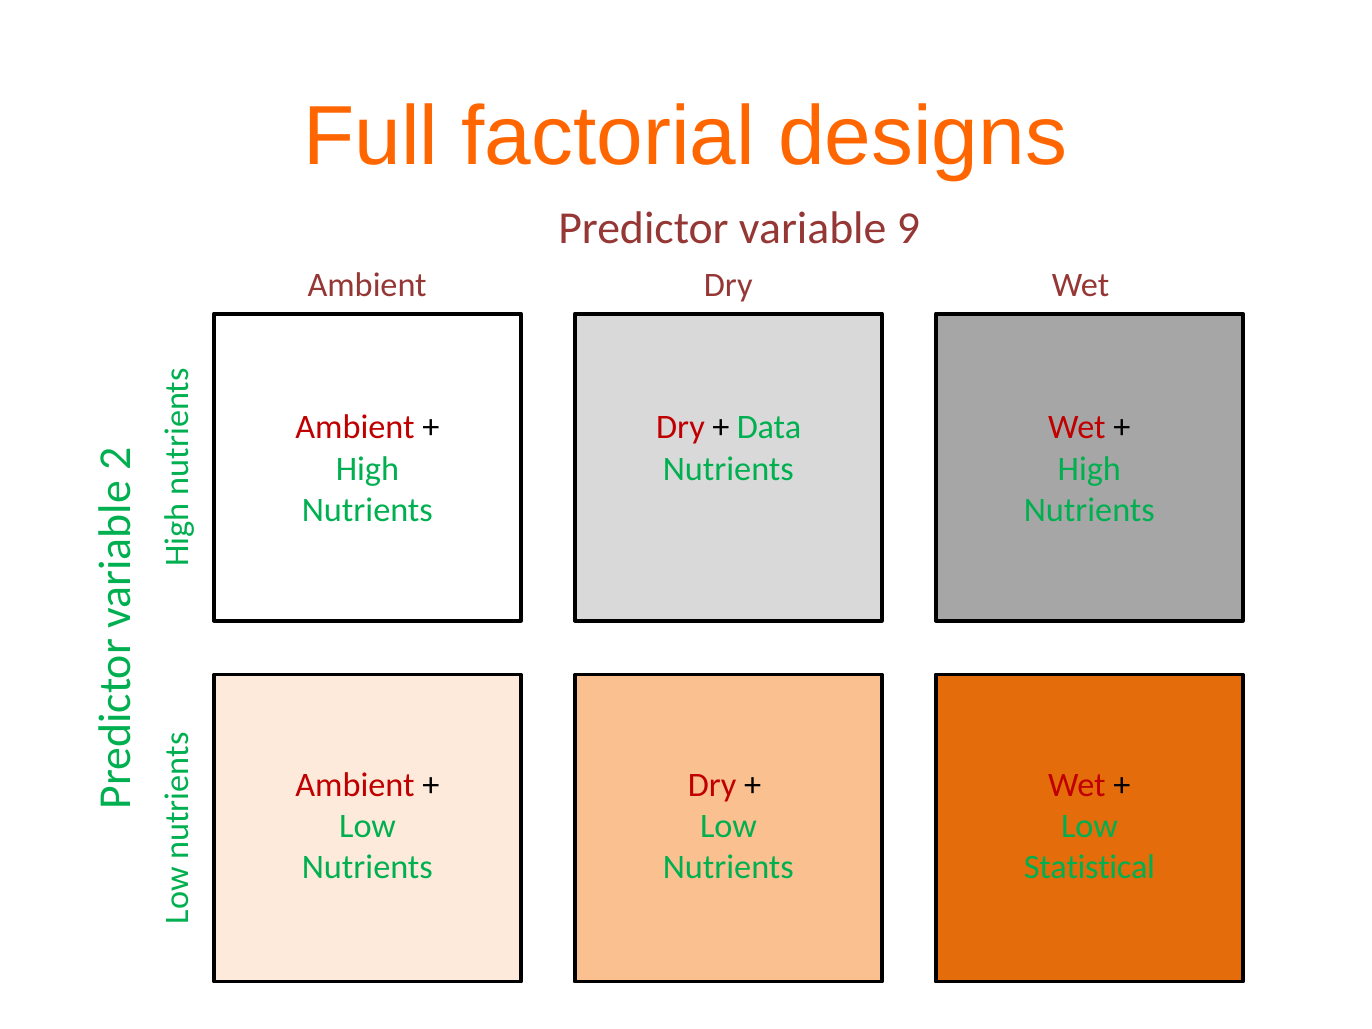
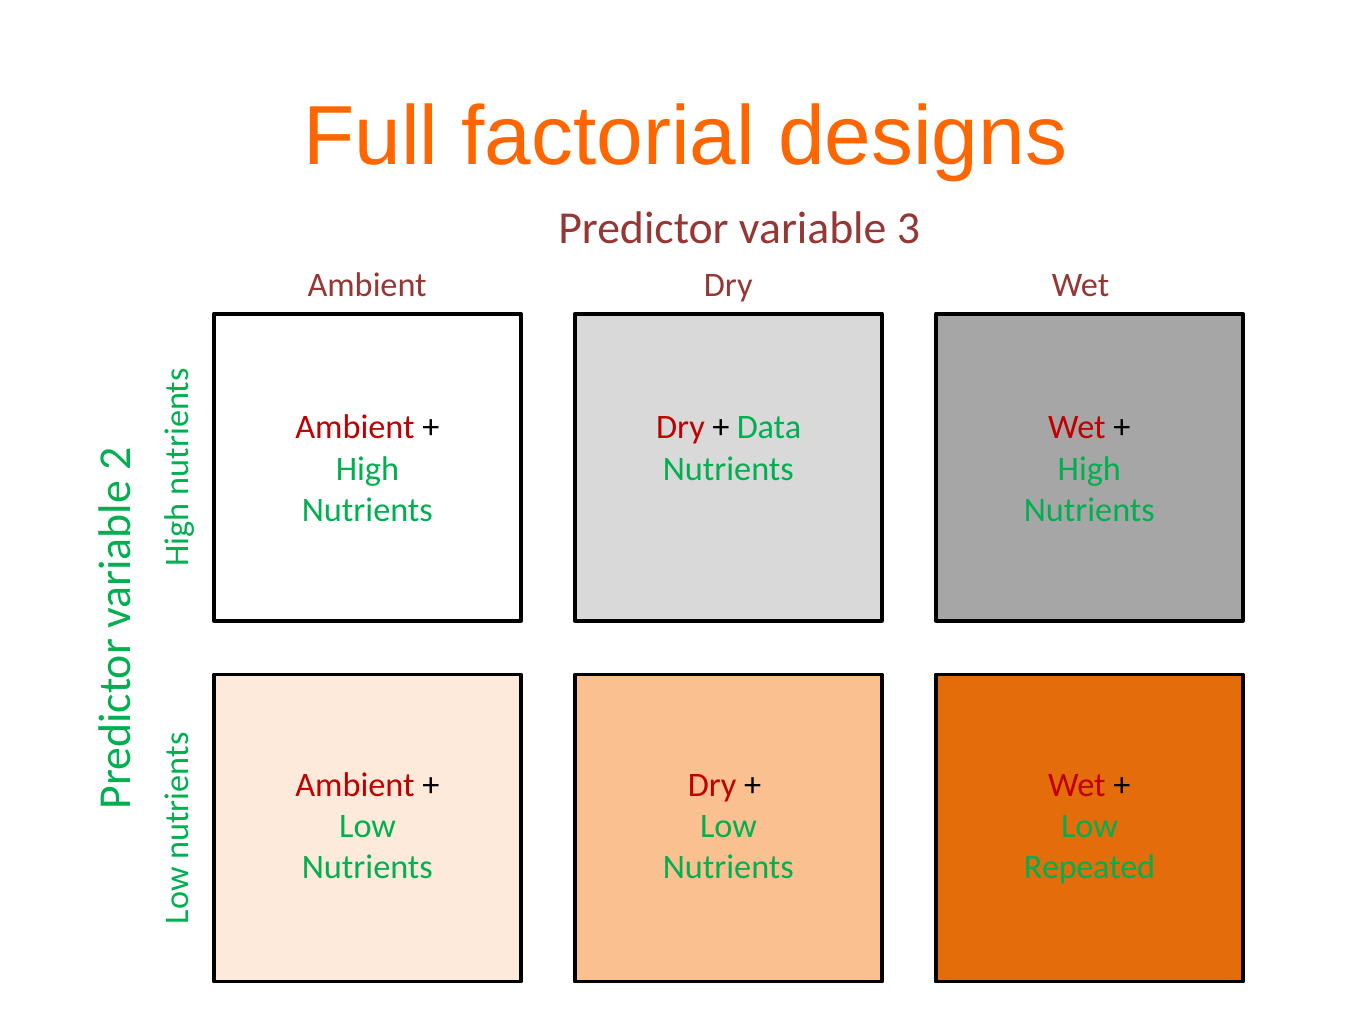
9: 9 -> 3 (908, 228)
Statistical: Statistical -> Repeated (1089, 868)
